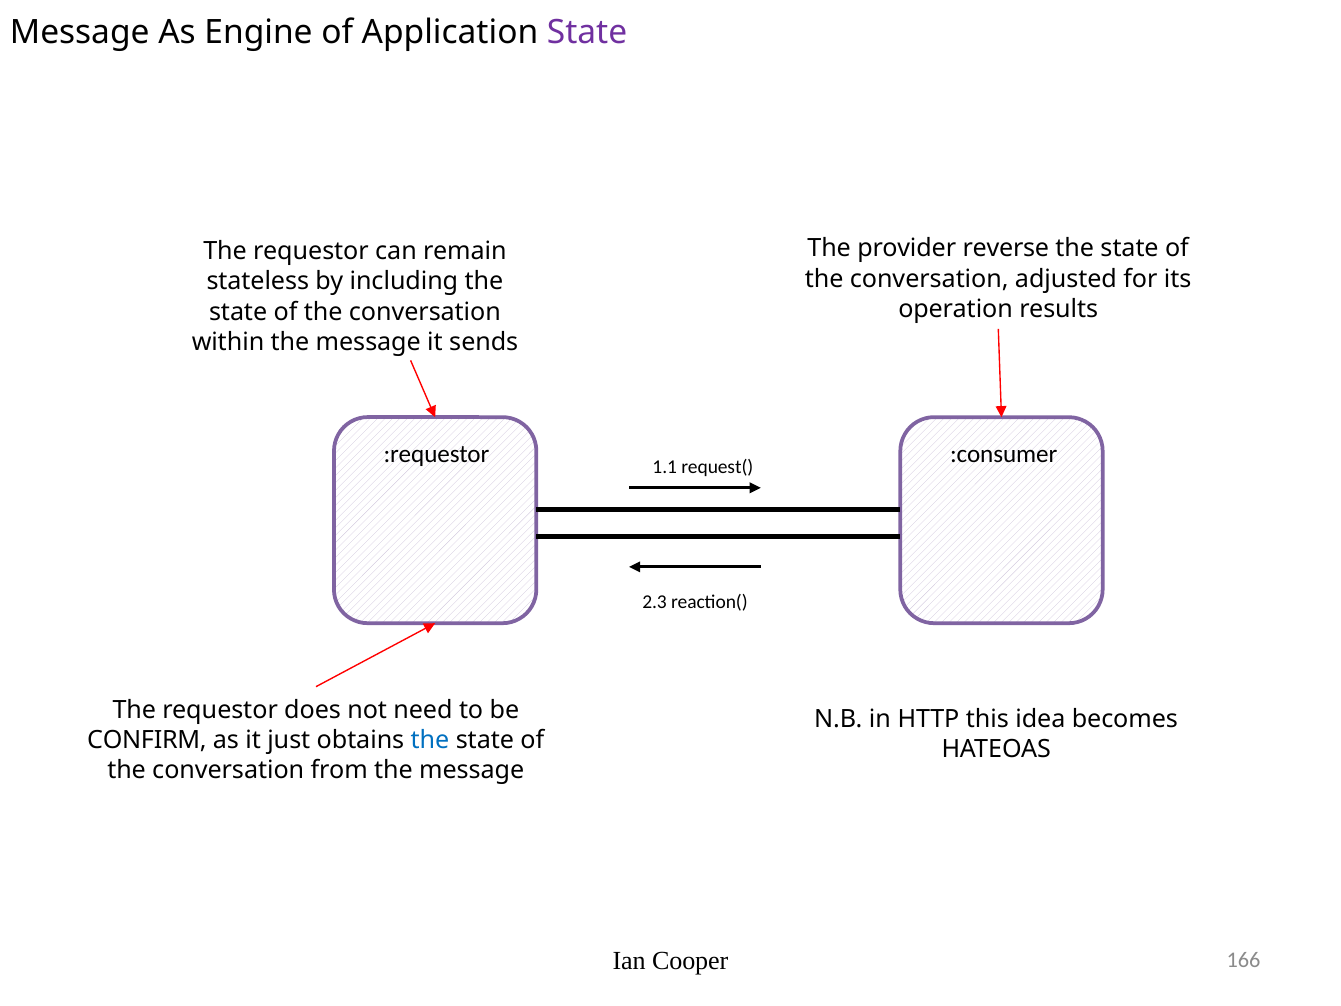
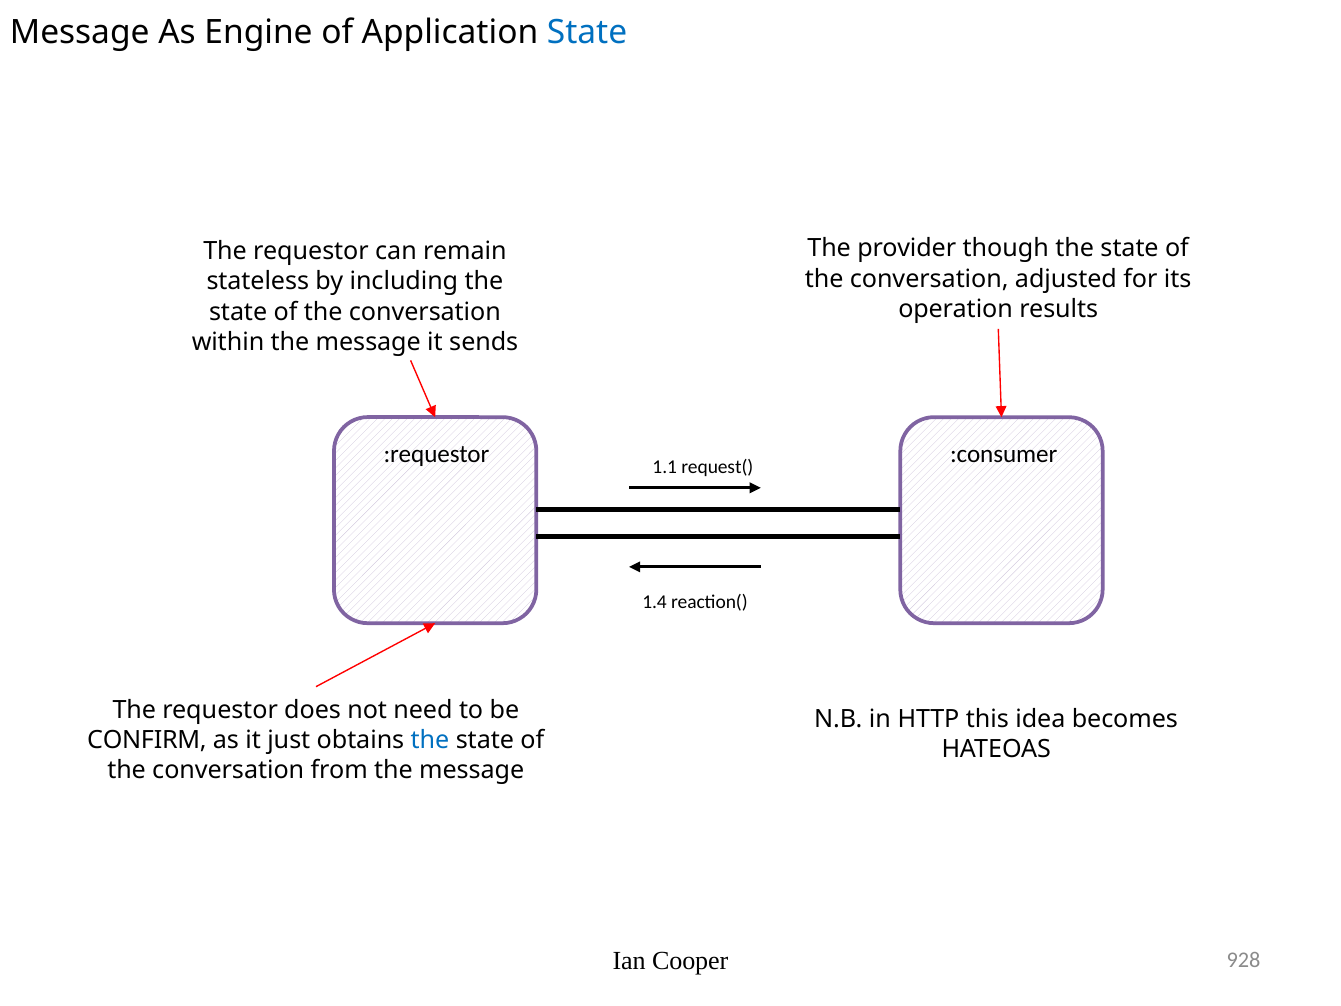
State colour: purple -> blue (587, 32)
reverse: reverse -> though (1006, 249)
2.3: 2.3 -> 1.4 (655, 602)
166: 166 -> 928 (1244, 960)
